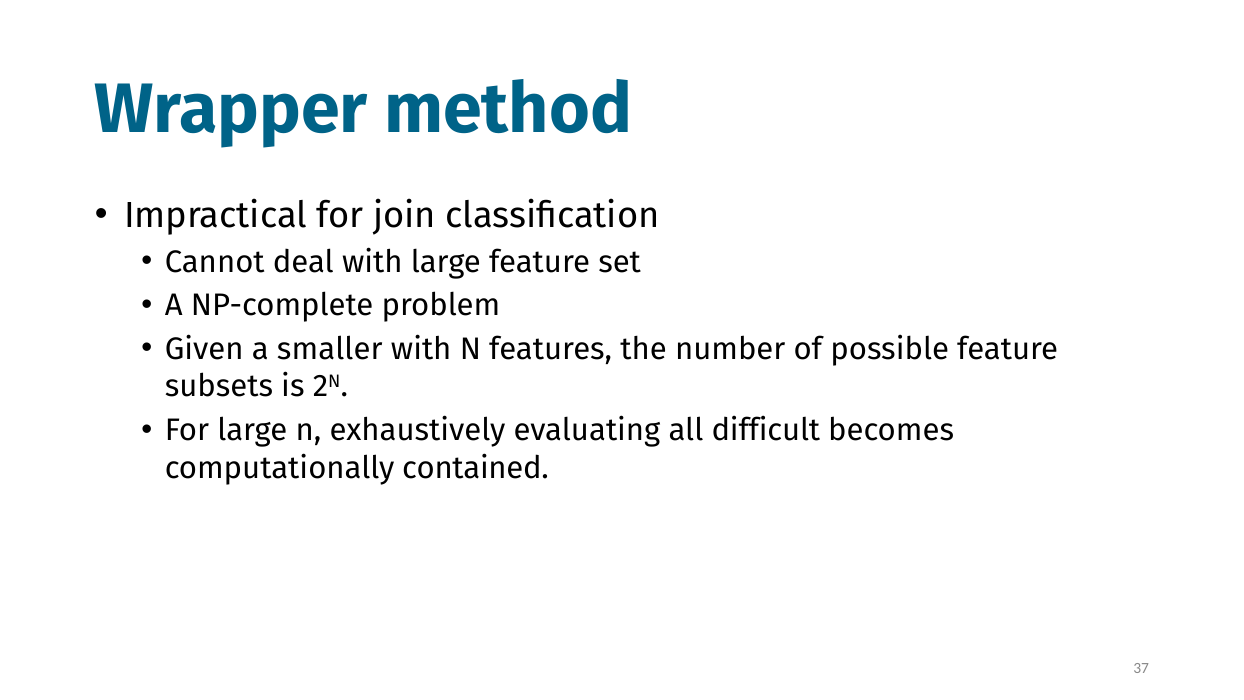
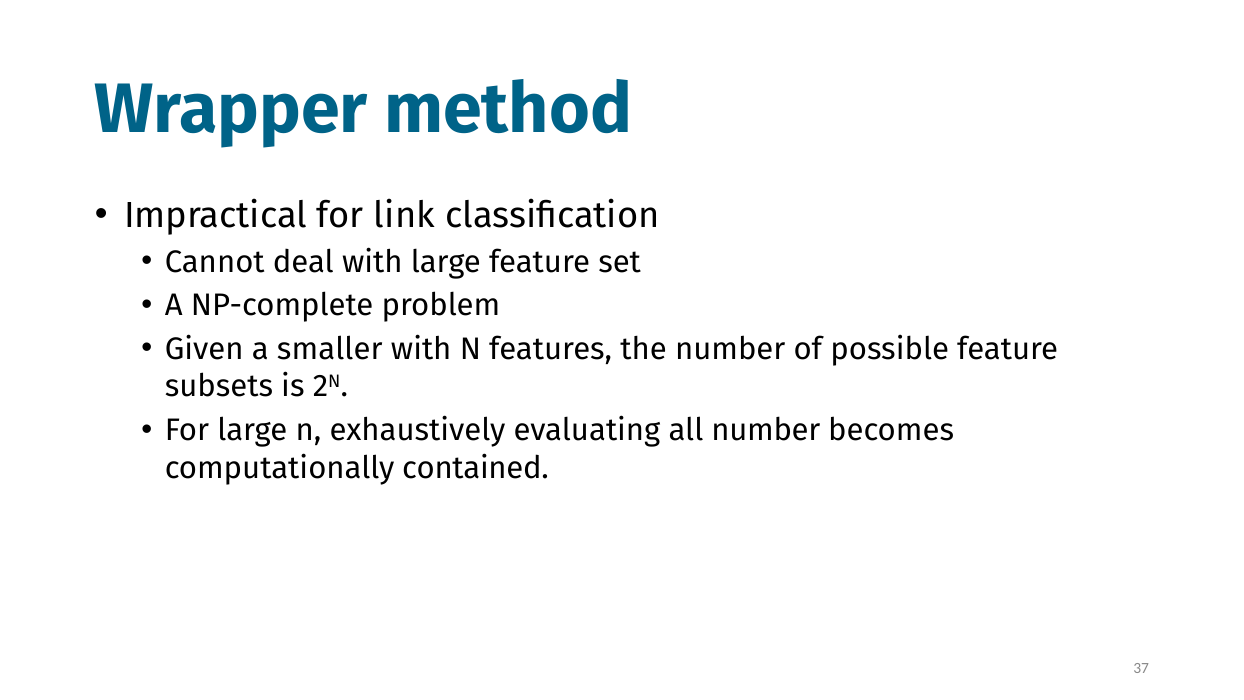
join: join -> link (404, 215)
all difficult: difficult -> number (766, 430)
